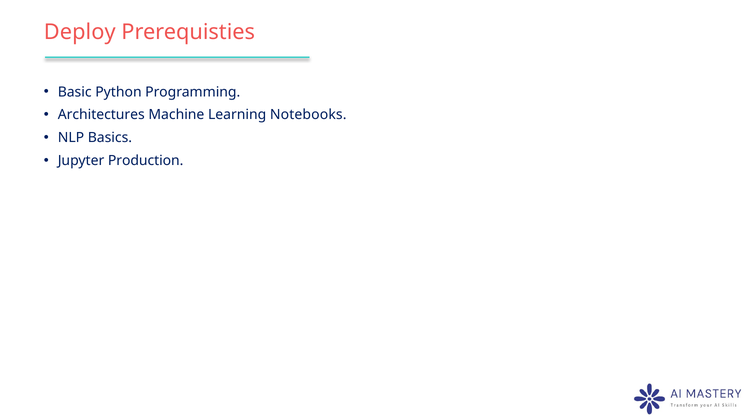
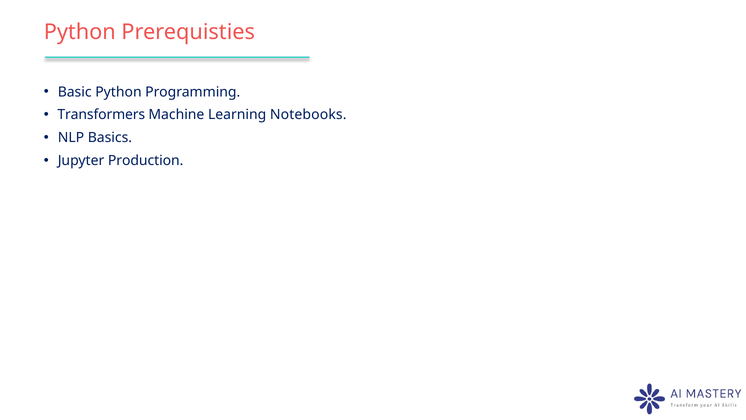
Deploy: Deploy -> Python (80, 32)
Architectures: Architectures -> Transformers (101, 115)
